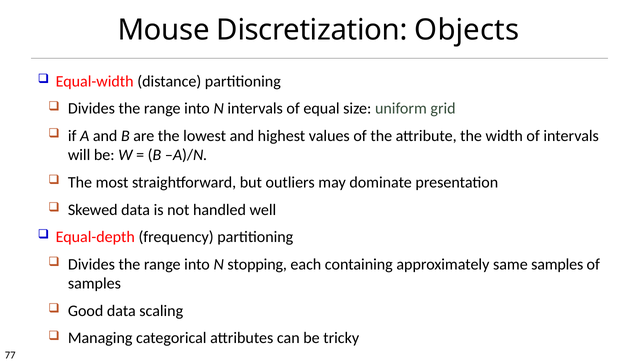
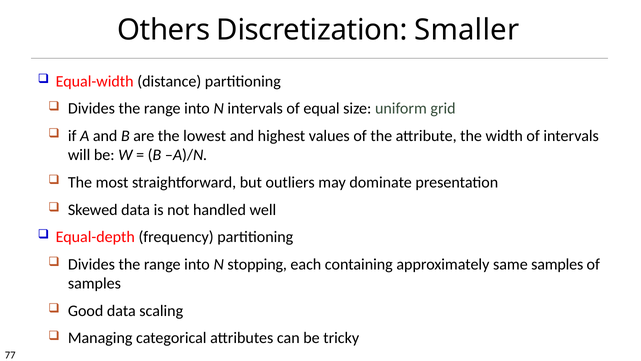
Mouse: Mouse -> Others (164, 30)
Objects: Objects -> Smaller (467, 30)
